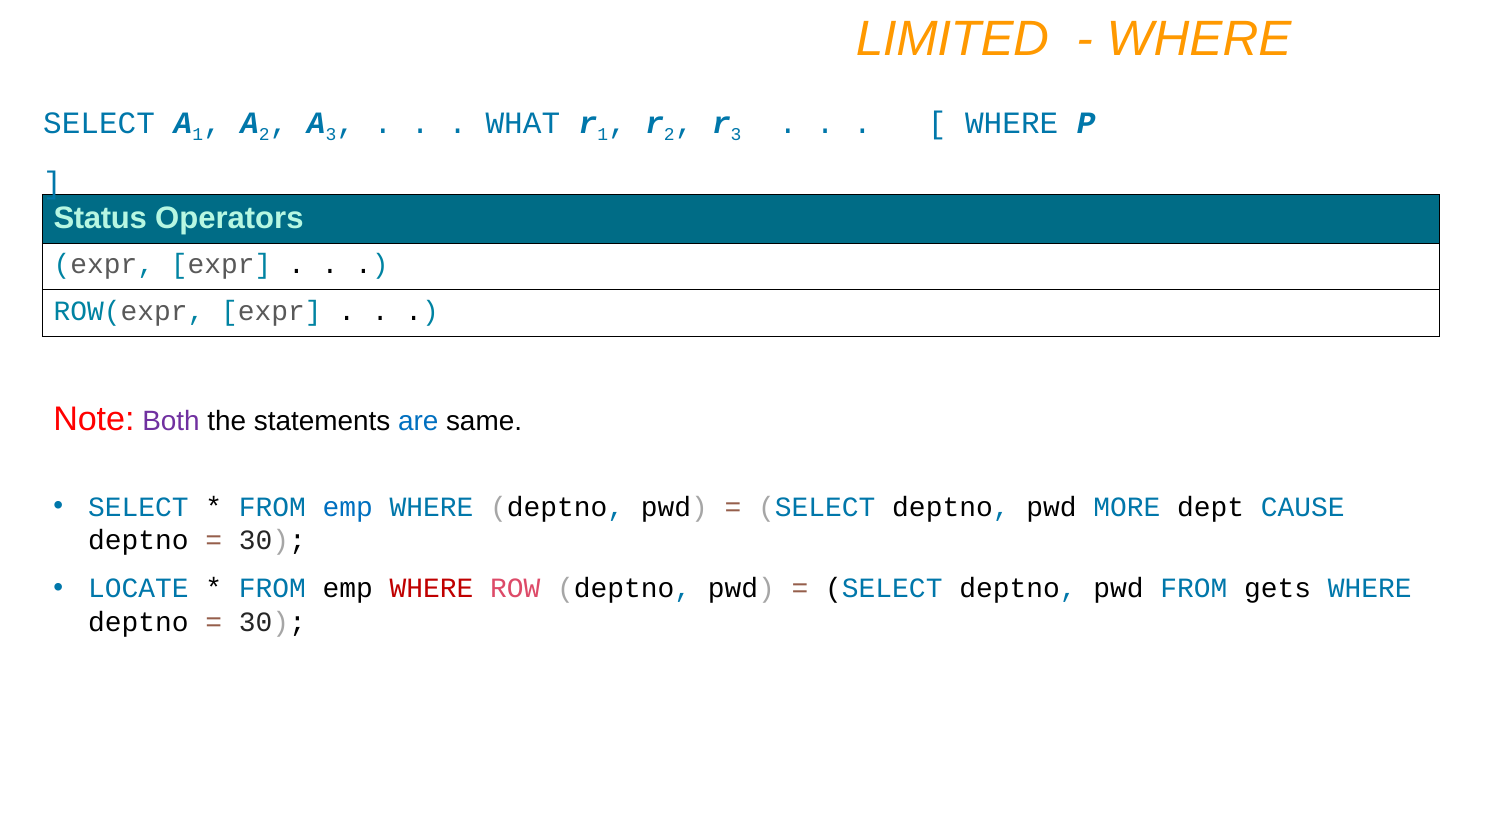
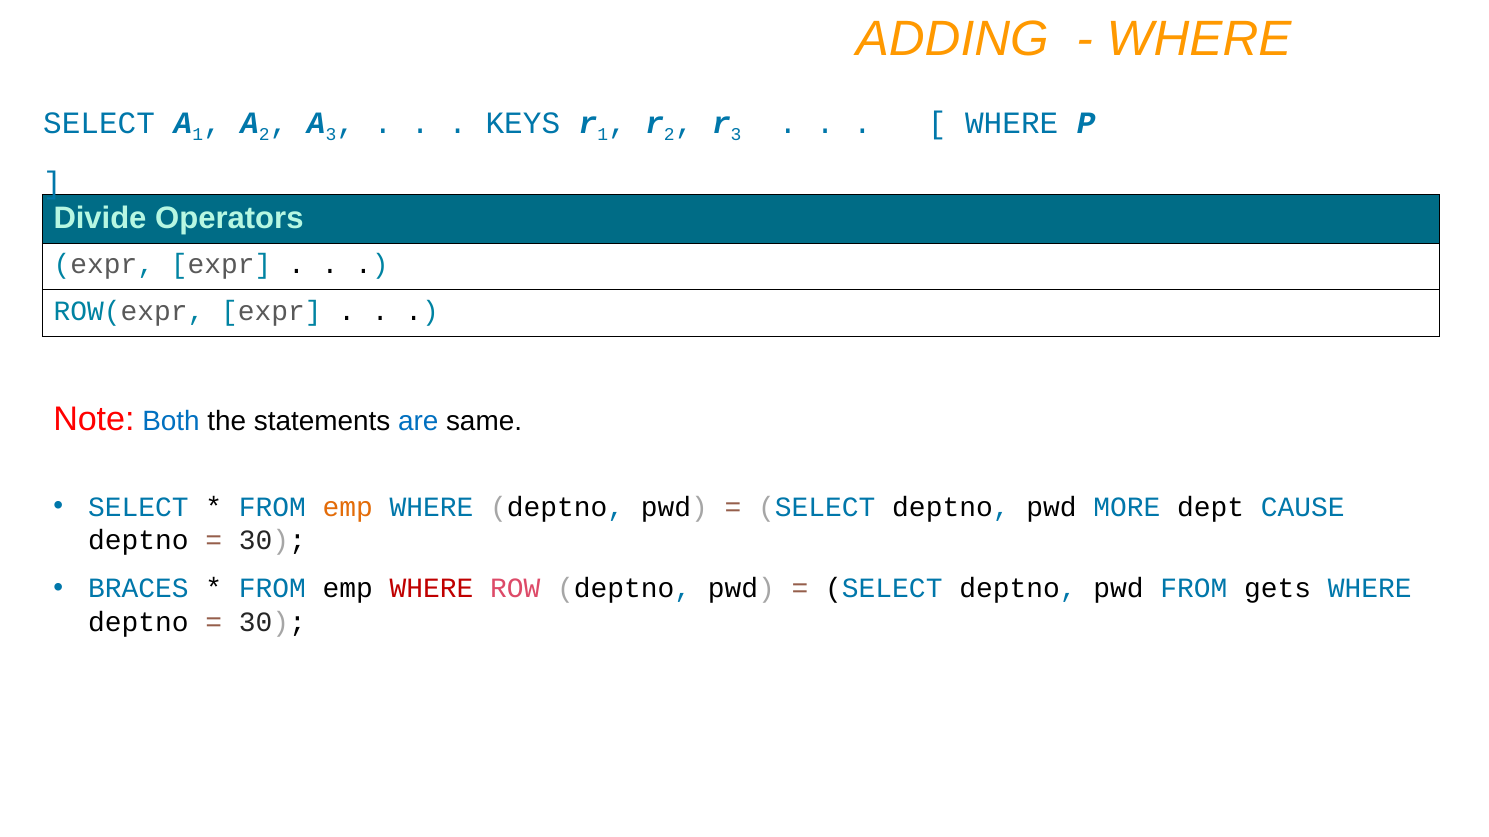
LIMITED: LIMITED -> ADDING (952, 39)
WHAT: WHAT -> KEYS (523, 123)
Status: Status -> Divide (100, 218)
Both colour: purple -> blue (171, 421)
emp colour: blue -> orange (348, 507)
LOCATE: LOCATE -> BRACES (138, 589)
